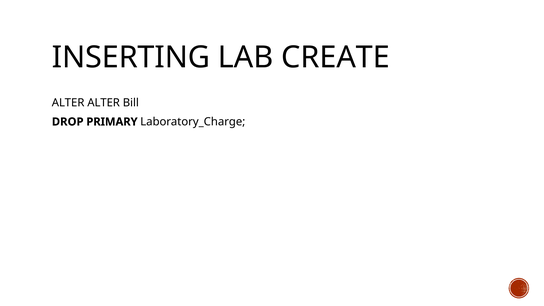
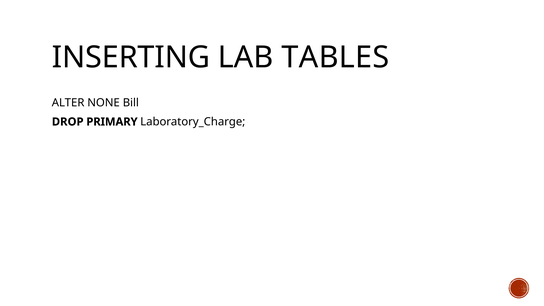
CREATE: CREATE -> TABLES (335, 57)
ALTER ALTER: ALTER -> NONE (104, 103)
